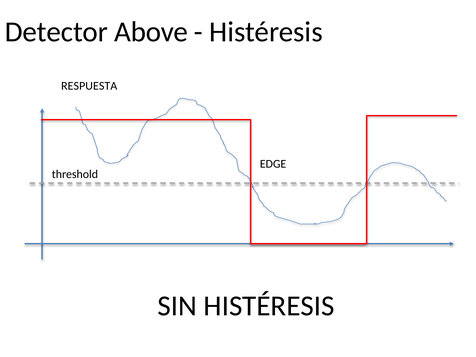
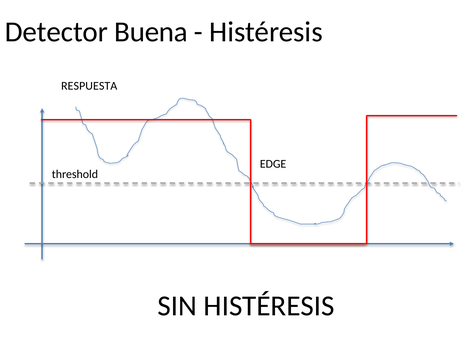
Above: Above -> Buena (151, 32)
